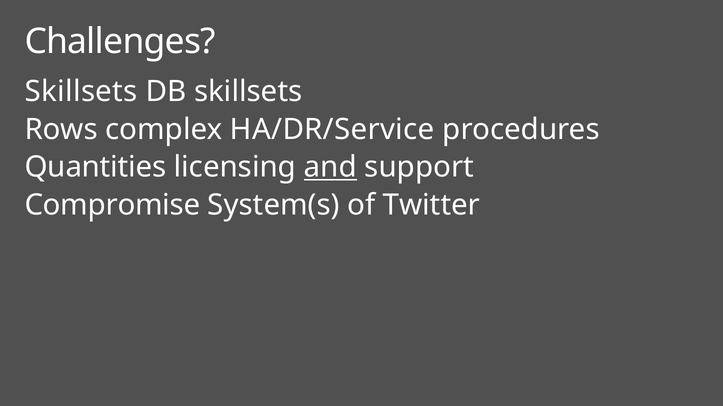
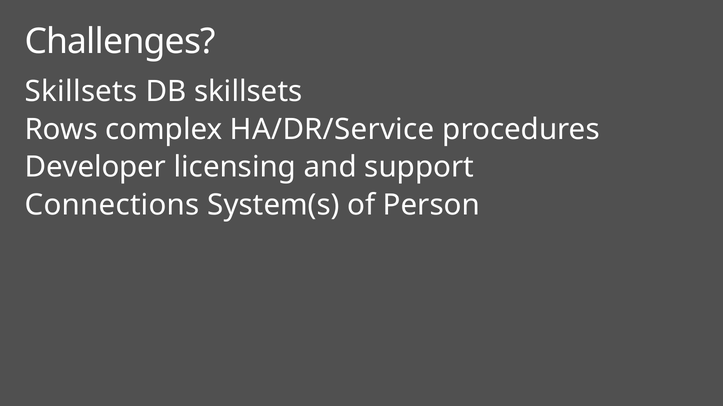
Quantities: Quantities -> Developer (95, 167)
and underline: present -> none (330, 167)
Compromise: Compromise -> Connections (112, 205)
Twitter: Twitter -> Person (431, 205)
